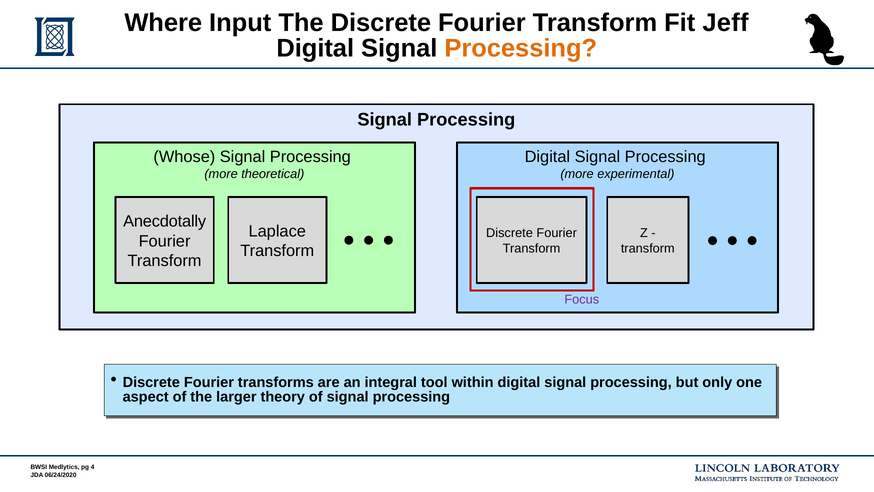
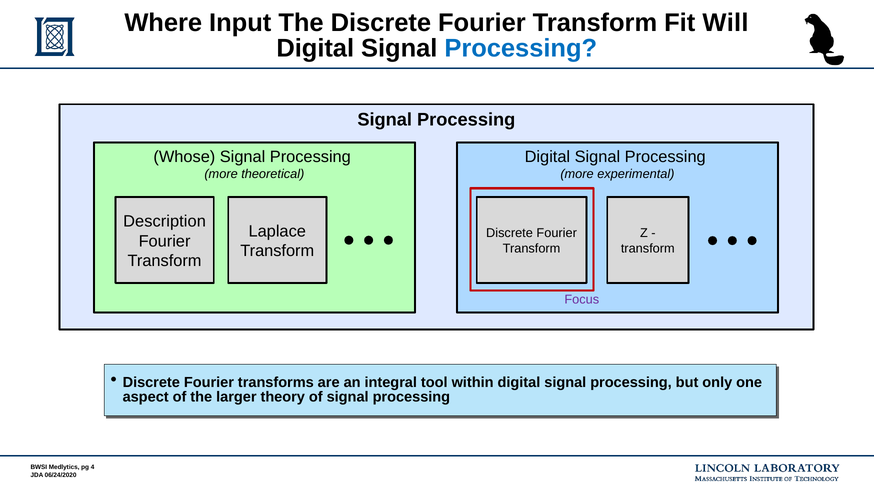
Jeff: Jeff -> Will (725, 23)
Processing colour: orange -> blue (521, 48)
Anecdotally: Anecdotally -> Description (165, 221)
